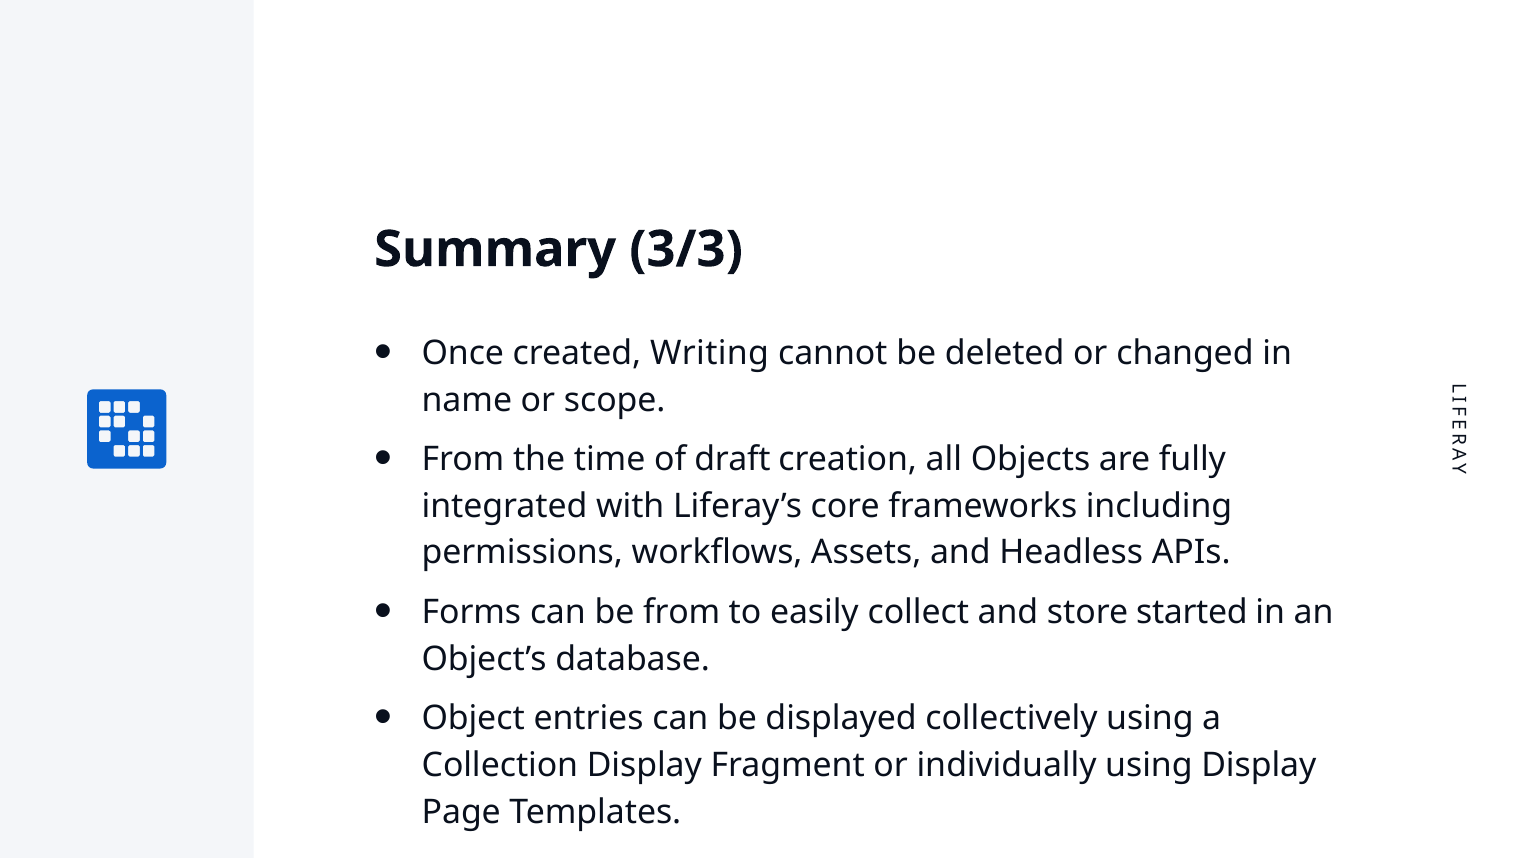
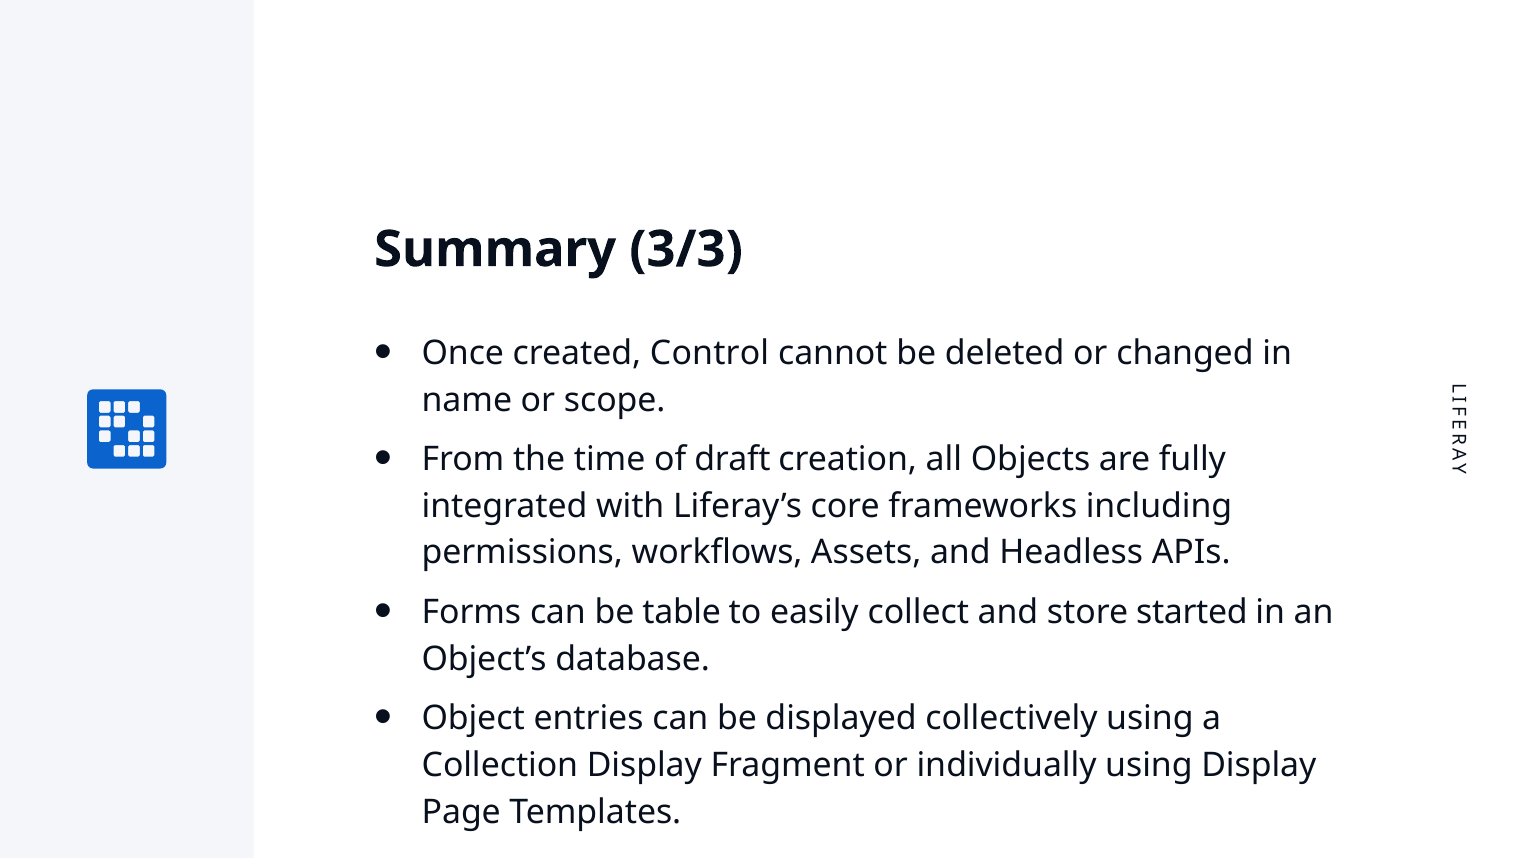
Writing: Writing -> Control (710, 353)
be from: from -> table (682, 612)
